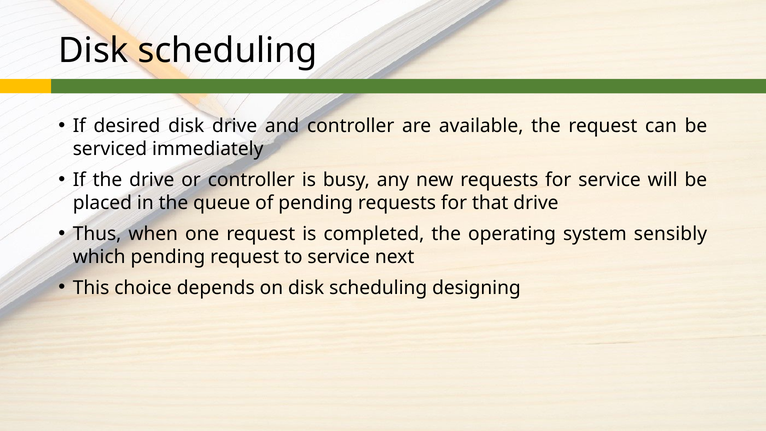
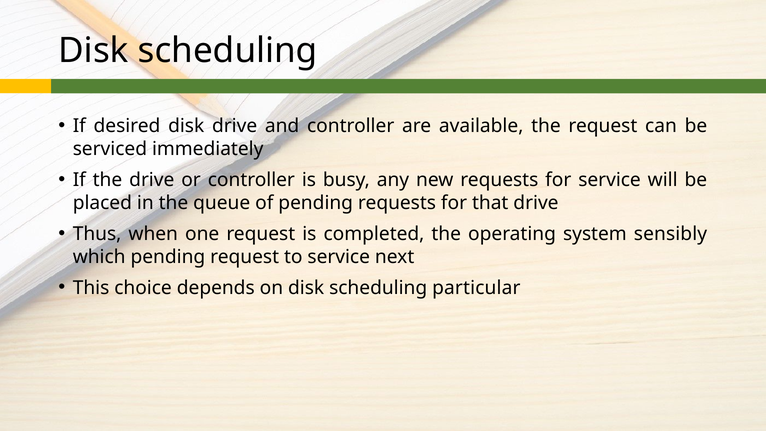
designing: designing -> particular (476, 288)
